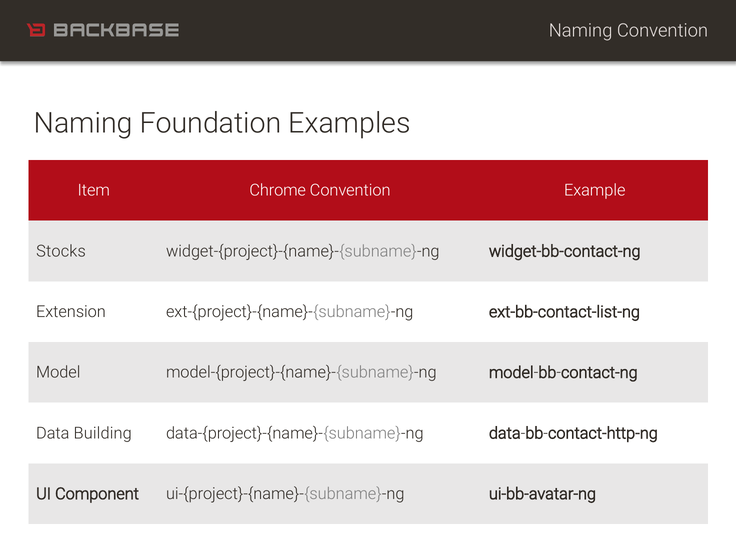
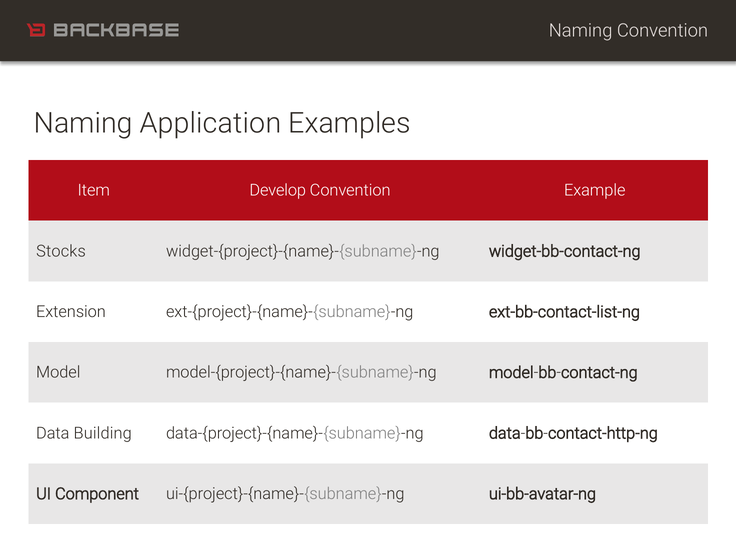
Foundation: Foundation -> Application (210, 123)
Chrome: Chrome -> Develop (278, 191)
